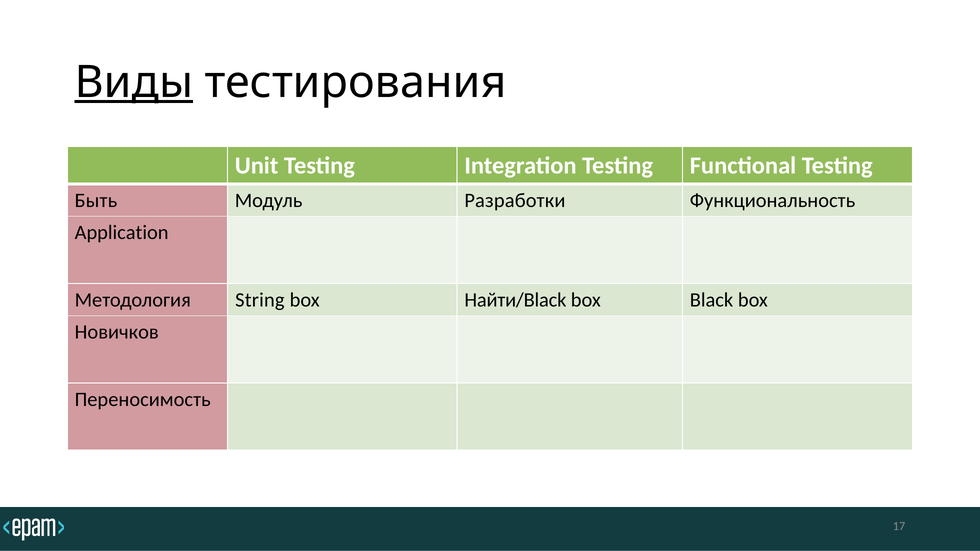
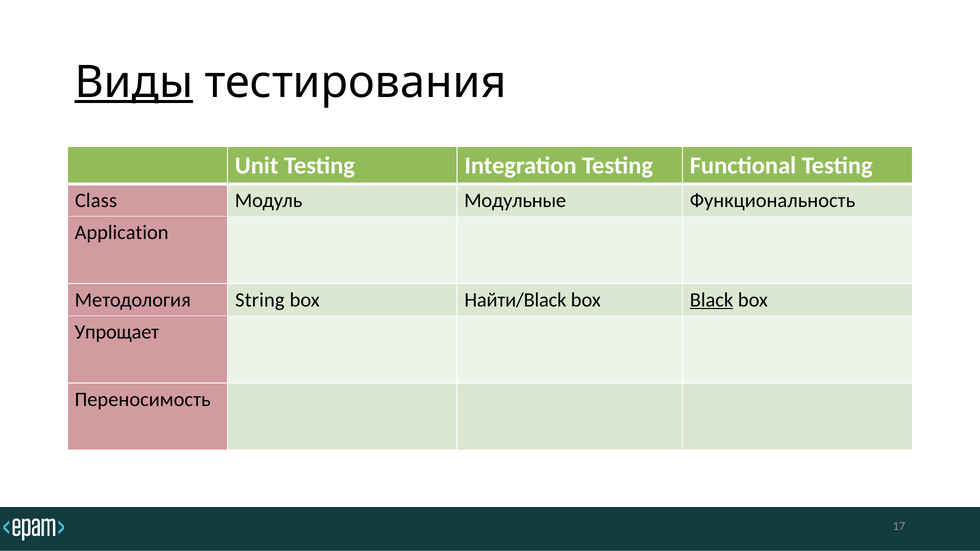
Быть: Быть -> Class (96, 200)
Разработки: Разработки -> Модульные (515, 200)
Black underline: none -> present (712, 300)
Новичков: Новичков -> Упрощает (117, 332)
